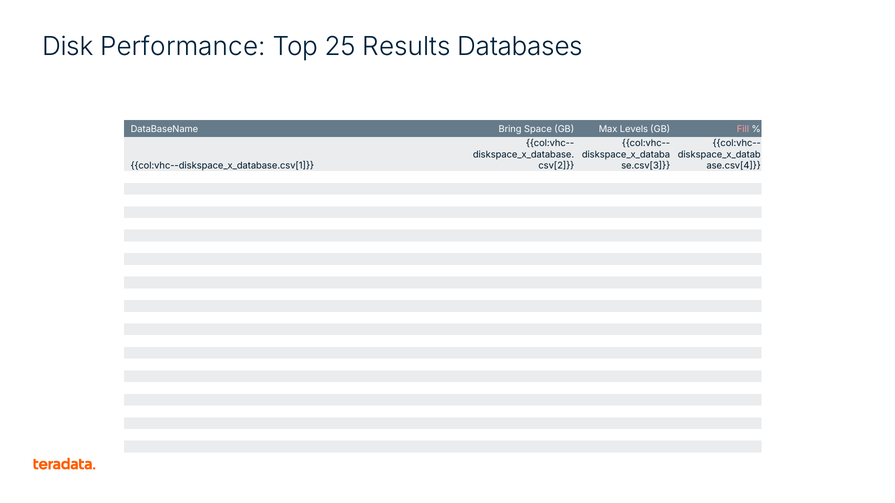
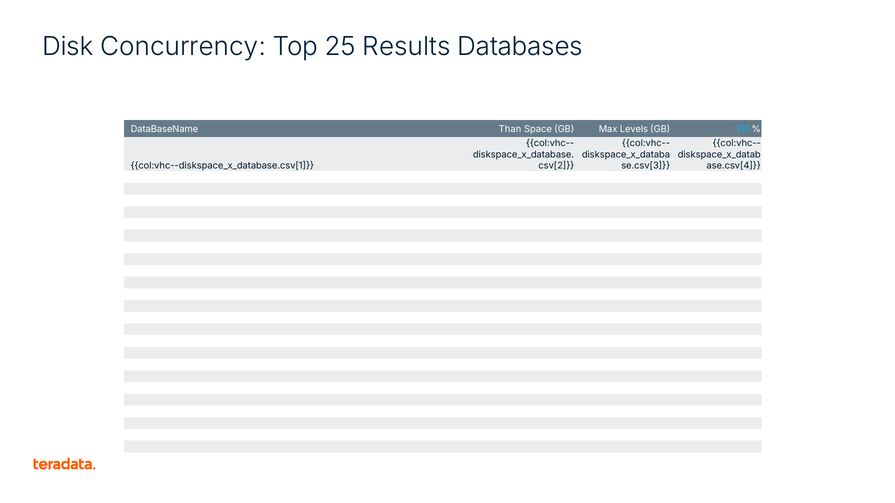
Performance: Performance -> Concurrency (183, 47)
Bring: Bring -> Than (510, 129)
Fill colour: pink -> light blue (743, 129)
